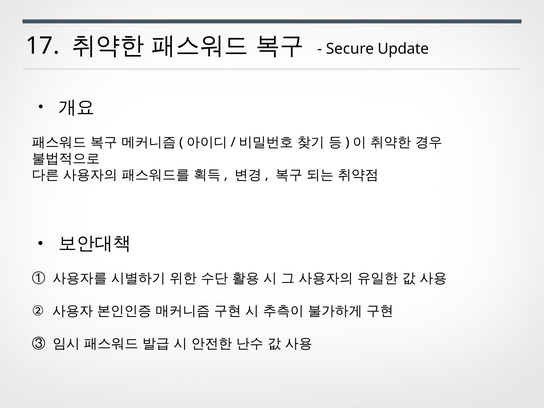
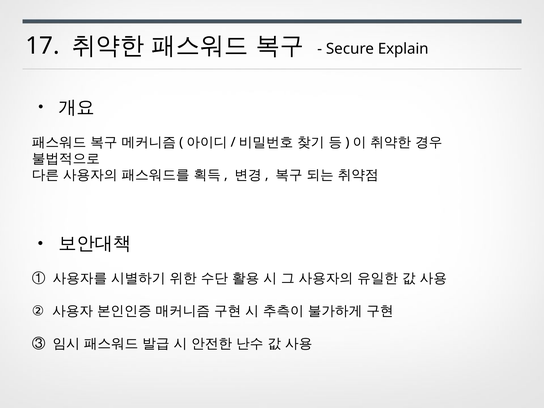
Update: Update -> Explain (403, 49)
